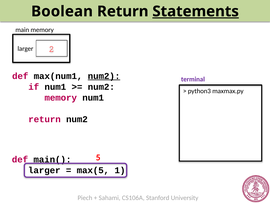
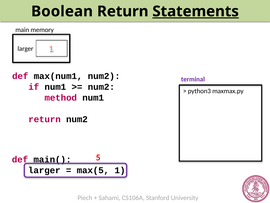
larger 2: 2 -> 1 (52, 49)
num2 underline: present -> none (104, 76)
memory: memory -> method (61, 97)
